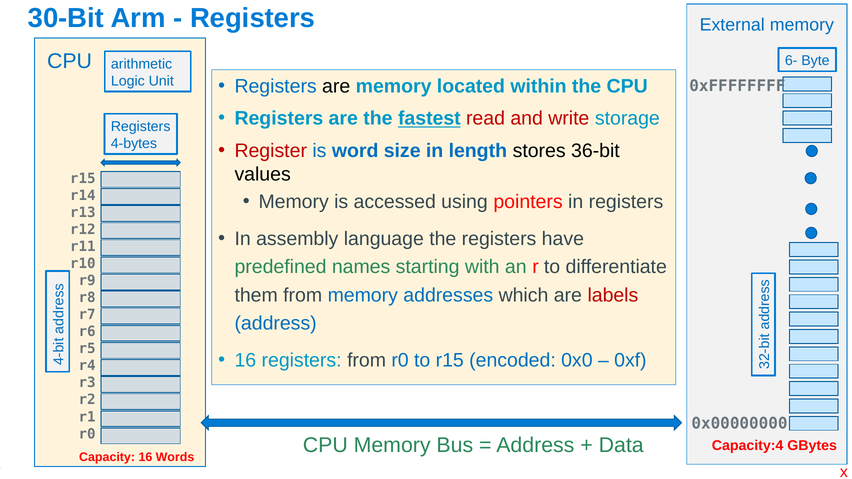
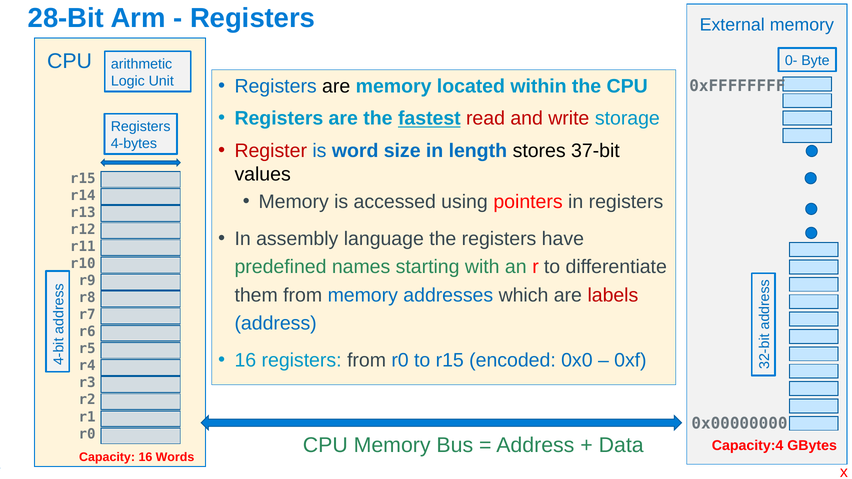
30-Bit: 30-Bit -> 28-Bit (66, 18)
6-: 6- -> 0- (791, 61)
36-bit: 36-bit -> 37-bit (595, 151)
